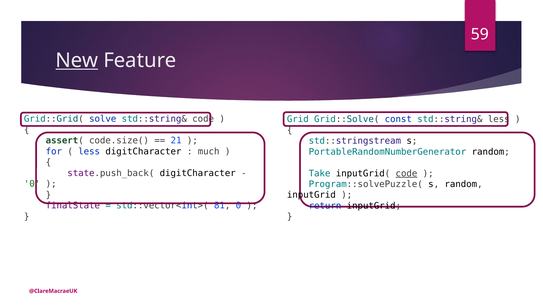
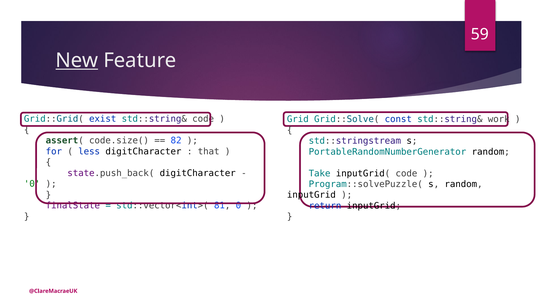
solve: solve -> exist (103, 119)
std::string& less: less -> work (499, 119)
21: 21 -> 82 (176, 141)
much: much -> that (209, 152)
code underline: present -> none (406, 174)
